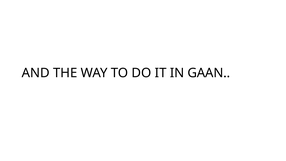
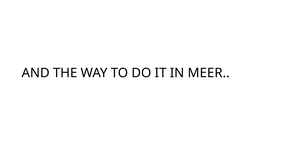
GAAN: GAAN -> MEER (209, 73)
